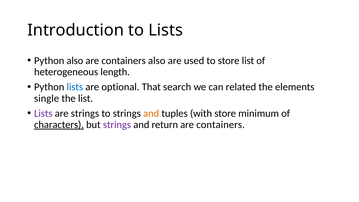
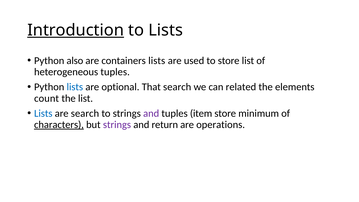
Introduction underline: none -> present (76, 30)
containers also: also -> lists (157, 61)
heterogeneous length: length -> tuples (115, 72)
single: single -> count (47, 98)
Lists colour: purple -> blue (43, 113)
are strings: strings -> search (85, 113)
and colour: orange -> purple (151, 113)
with: with -> item (201, 113)
containers: containers -> operations (221, 125)
